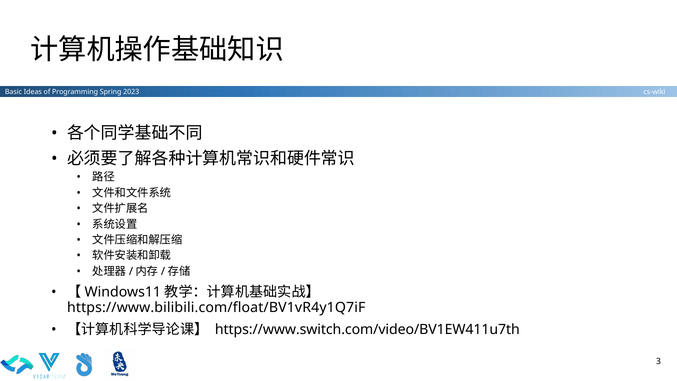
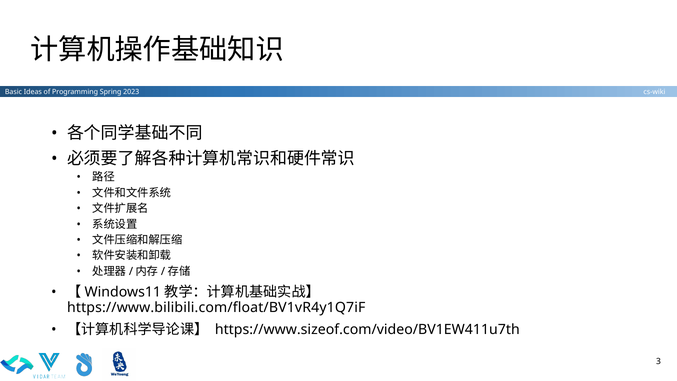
https://www.switch.com/video/BV1EW411u7th: https://www.switch.com/video/BV1EW411u7th -> https://www.sizeof.com/video/BV1EW411u7th (367, 330)
